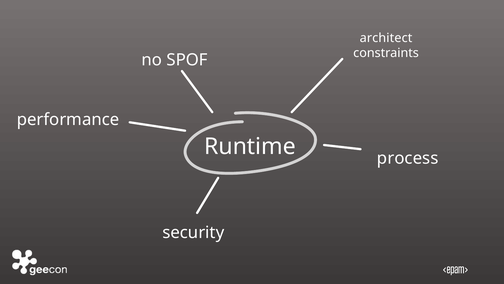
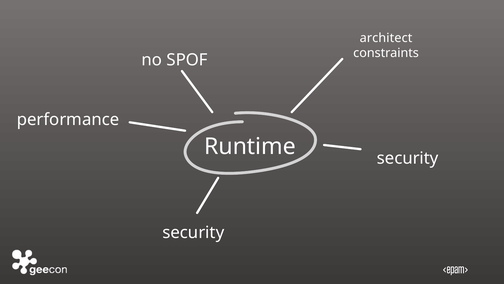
process: process -> security (408, 158)
